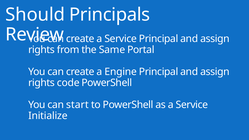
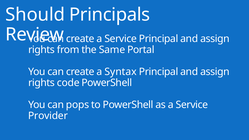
Engine: Engine -> Syntax (121, 72)
start: start -> pops (78, 105)
Initialize: Initialize -> Provider (48, 116)
